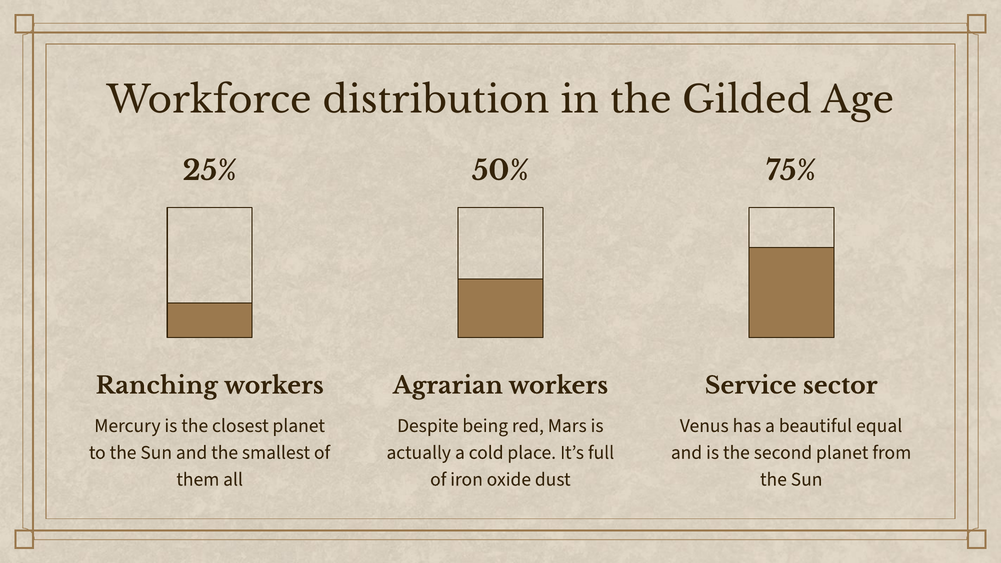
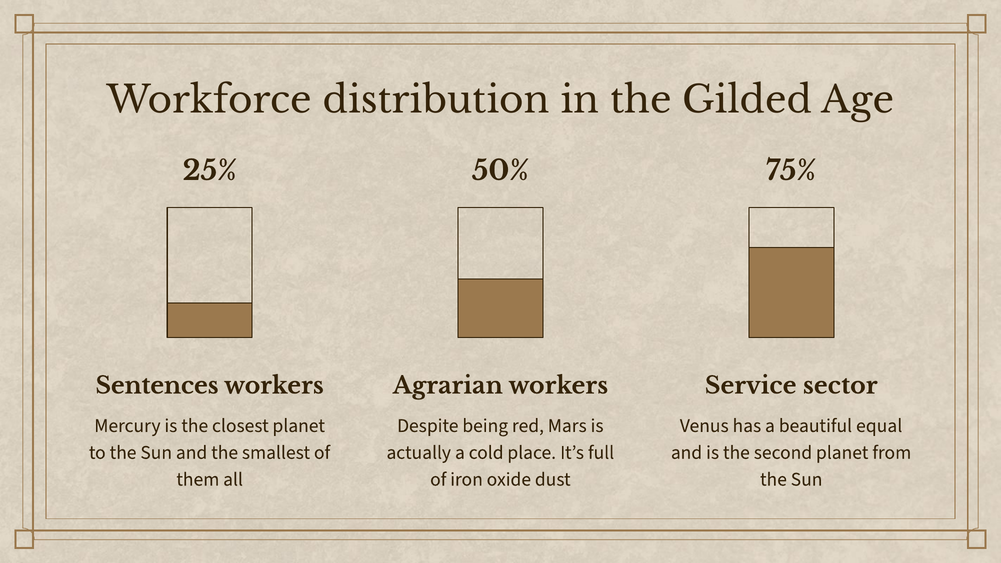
Ranching: Ranching -> Sentences (157, 386)
